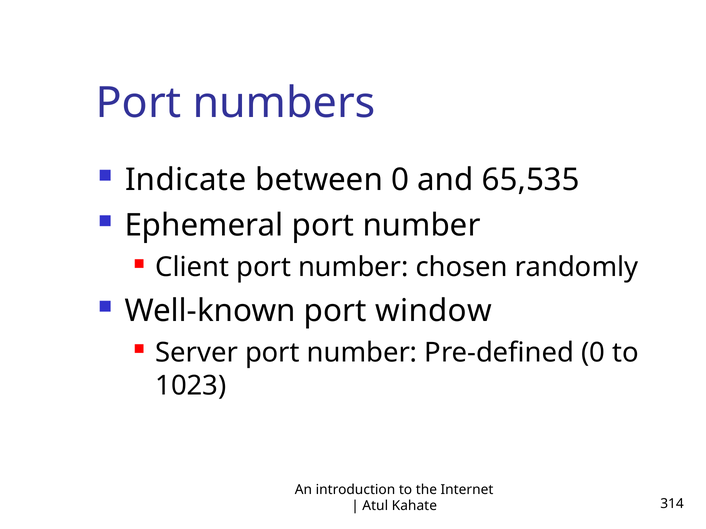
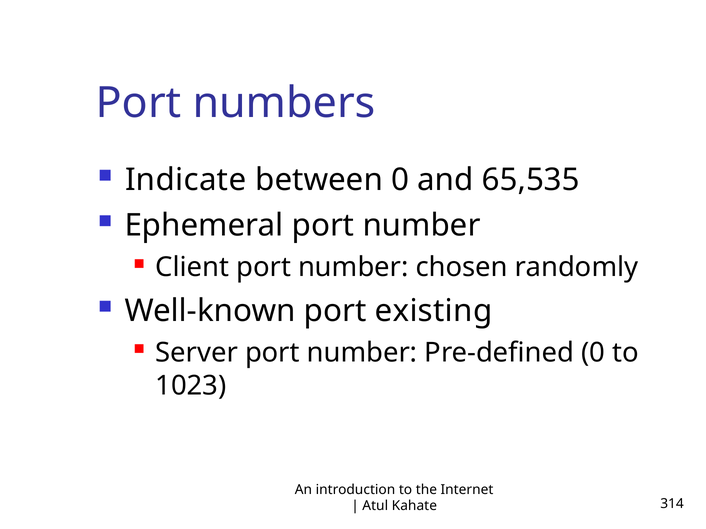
window: window -> existing (434, 311)
